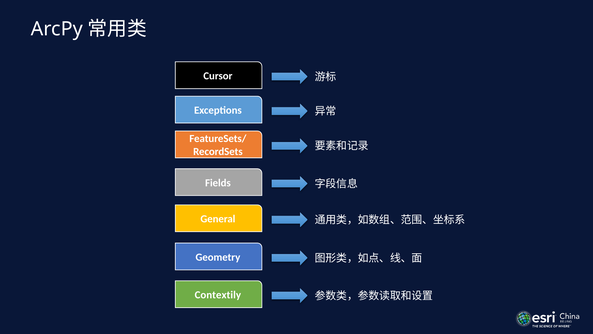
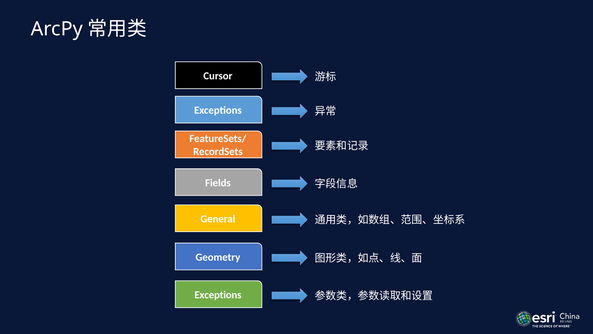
Contextily: Contextily -> Exceptions (218, 295)
